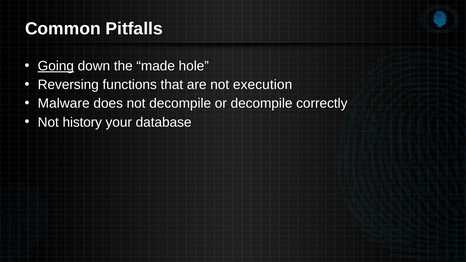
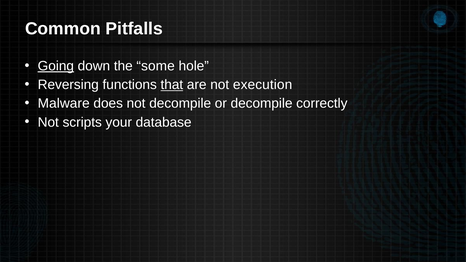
made: made -> some (156, 66)
that underline: none -> present (172, 85)
history: history -> scripts (82, 122)
